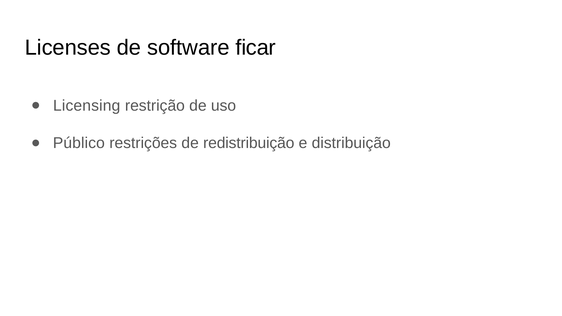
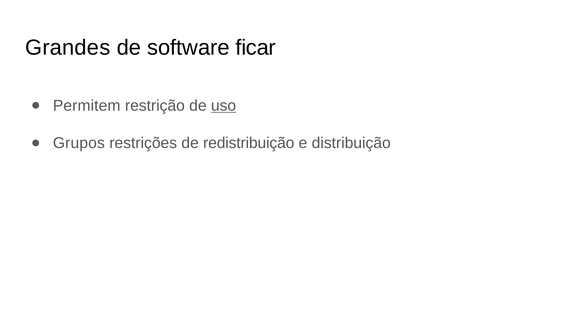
Licenses: Licenses -> Grandes (68, 48)
Licensing: Licensing -> Permitem (87, 106)
uso underline: none -> present (224, 106)
Público: Público -> Grupos (79, 143)
